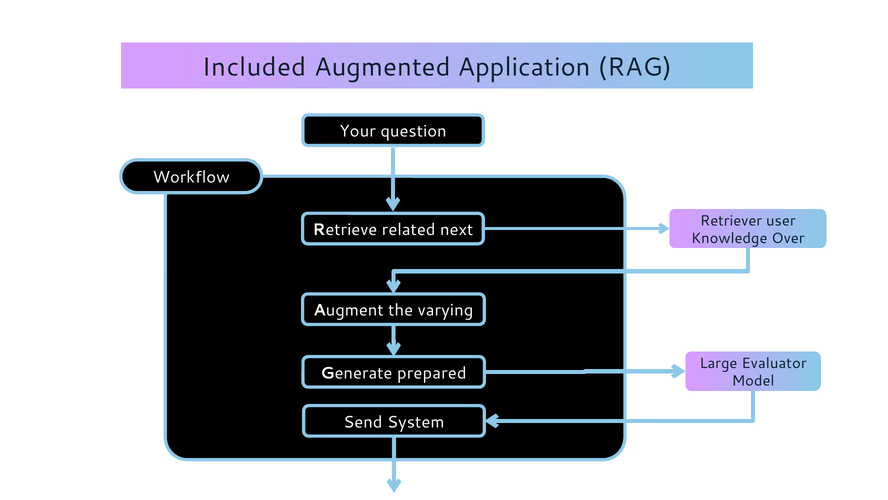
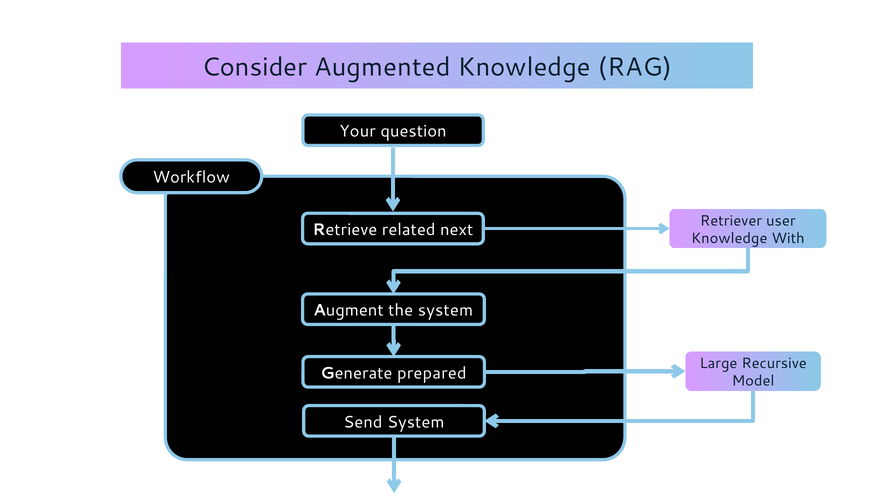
Included: Included -> Consider (254, 67)
Augmented Application: Application -> Knowledge (524, 67)
Over: Over -> With (788, 238)
the varying: varying -> system (445, 310)
Evaluator: Evaluator -> Recursive (774, 363)
